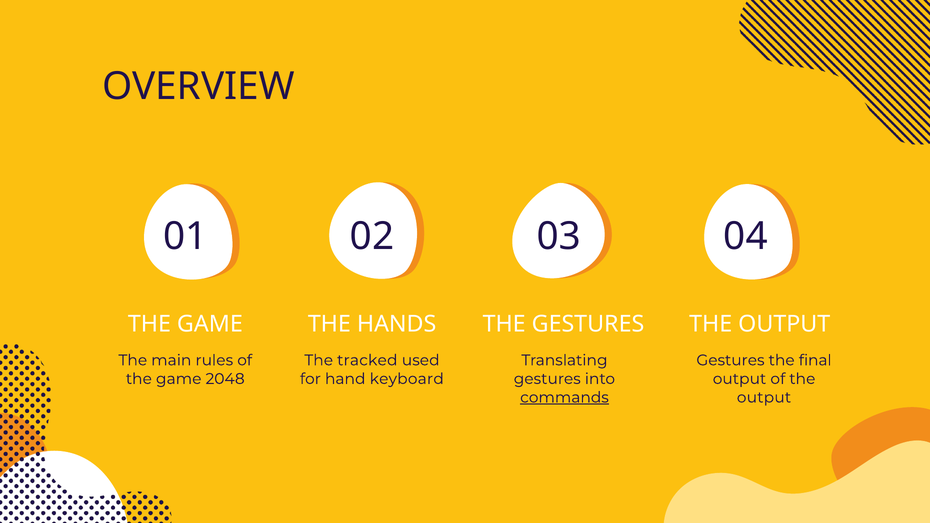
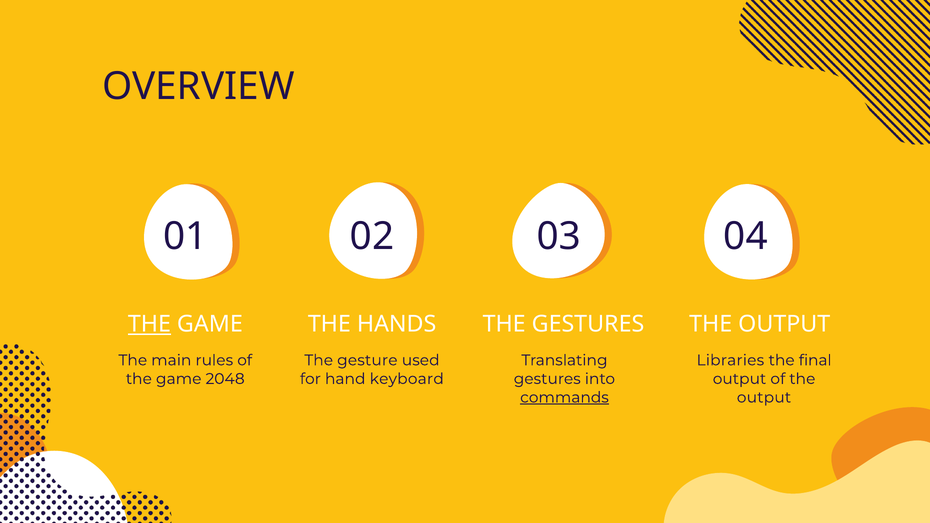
THE underline: none -> present (149, 324)
tracked: tracked -> gesture (367, 360)
Gestures: Gestures -> Libraries (730, 360)
